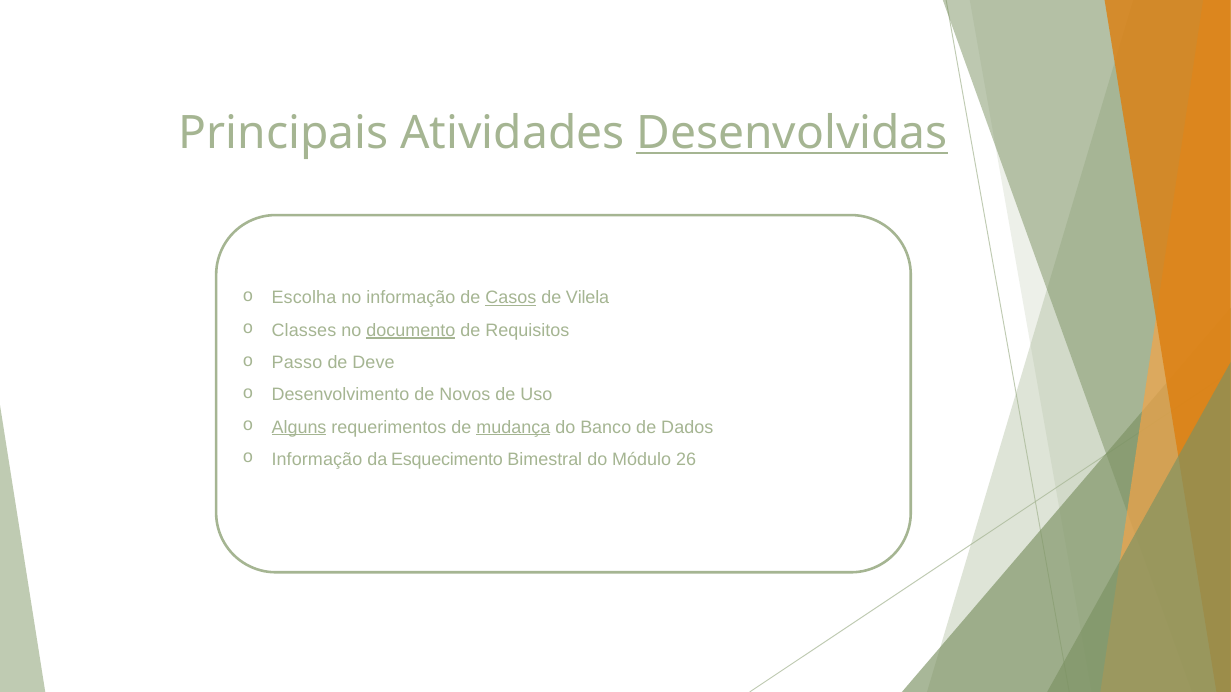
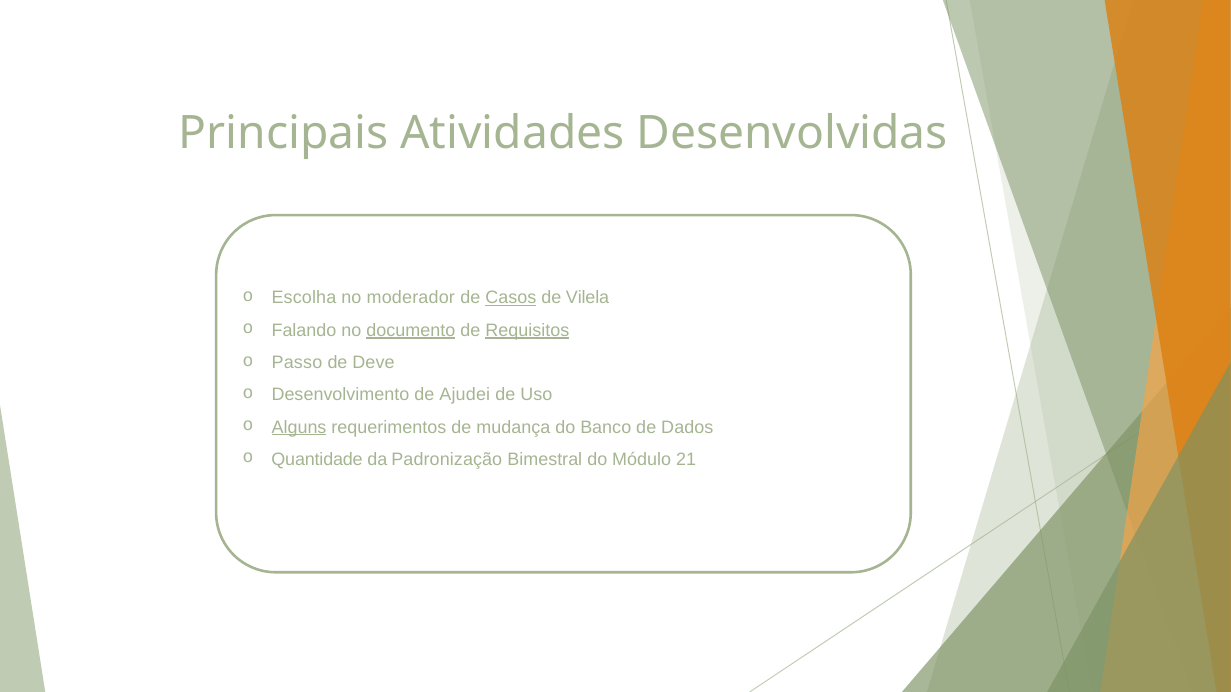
Desenvolvidas underline: present -> none (792, 133)
no informação: informação -> moderador (411, 298)
Classes: Classes -> Falando (304, 330)
Requisitos underline: none -> present (527, 330)
Novos: Novos -> Ajudei (465, 395)
mudança underline: present -> none (513, 427)
Informação: Informação -> Quantidade (317, 460)
Esquecimento: Esquecimento -> Padronização (447, 460)
26: 26 -> 21 (686, 460)
